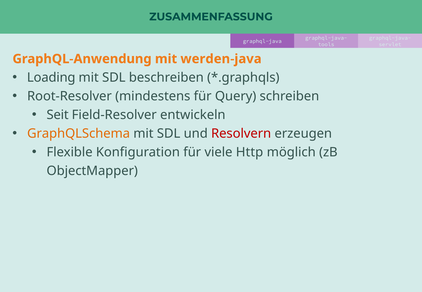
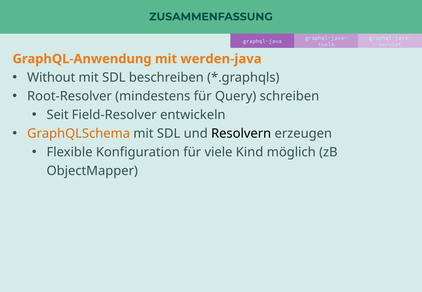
Loading: Loading -> Without (51, 78)
Resolvern colour: red -> black (241, 134)
Http: Http -> Kind (250, 152)
